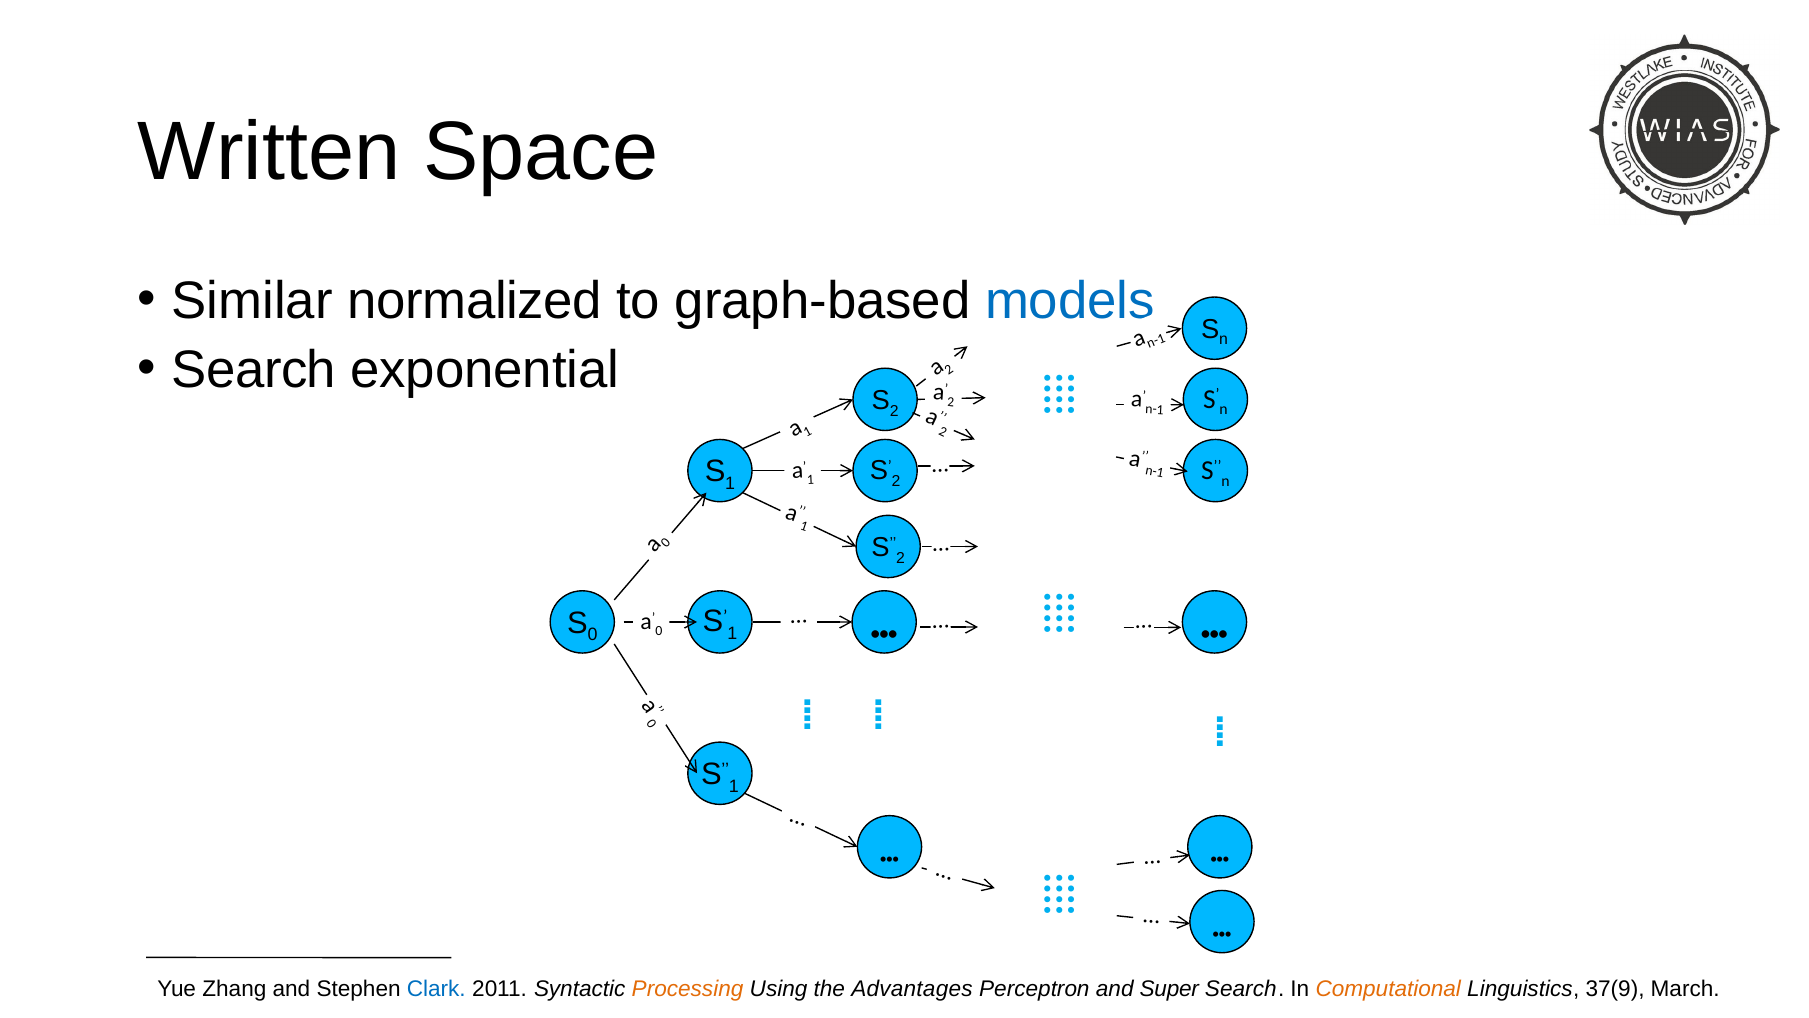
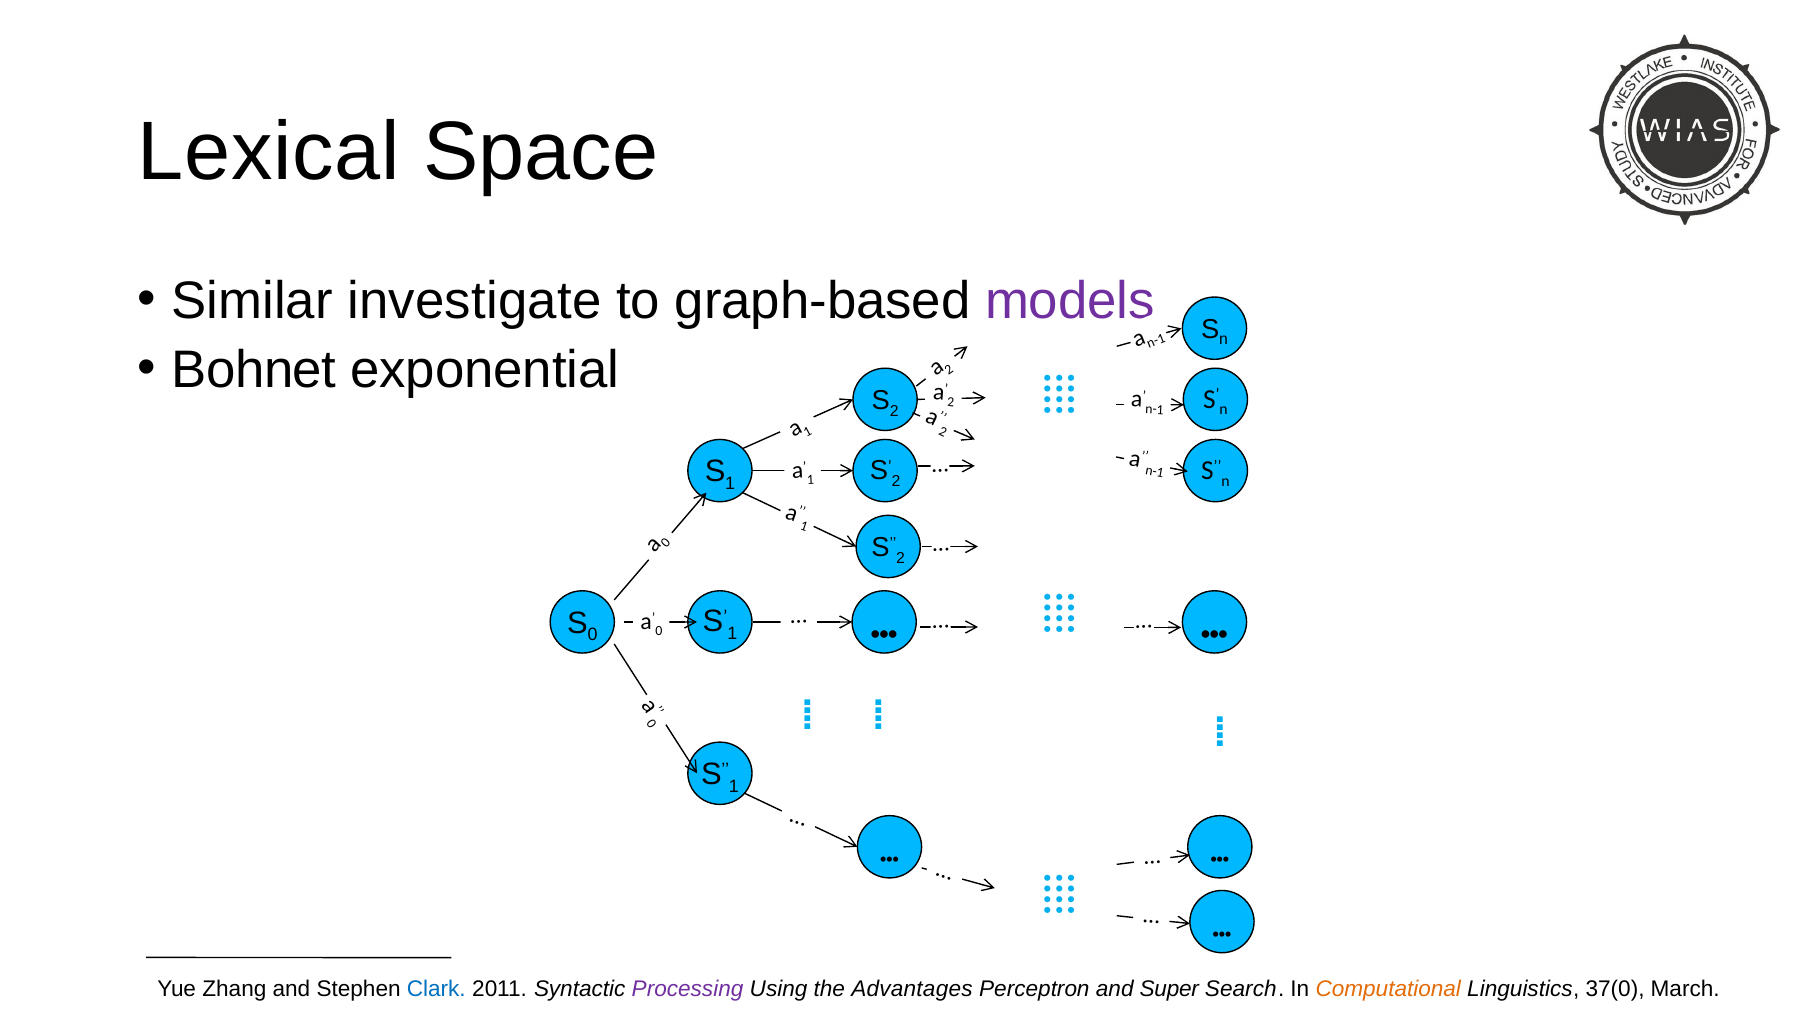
Written: Written -> Lexical (269, 152)
normalized: normalized -> investigate (474, 301)
models colour: blue -> purple (1070, 301)
Search: Search -> Bohnet (254, 370)
Processing colour: orange -> purple (688, 989)
37(9: 37(9 -> 37(0 (1615, 989)
